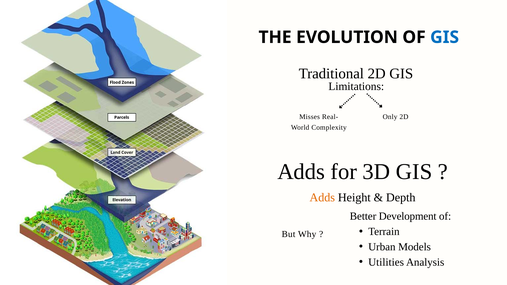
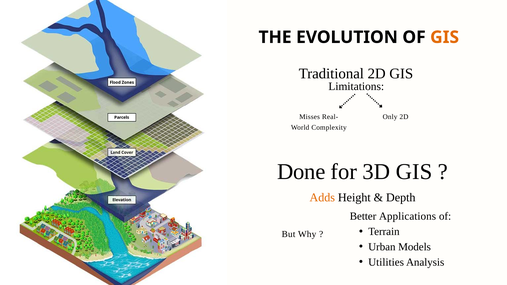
GIS colour: blue -> orange (445, 37)
Adds: Adds -> Done (301, 172)
Development: Development -> Applications (408, 217)
